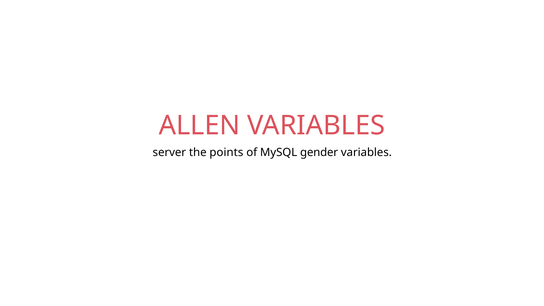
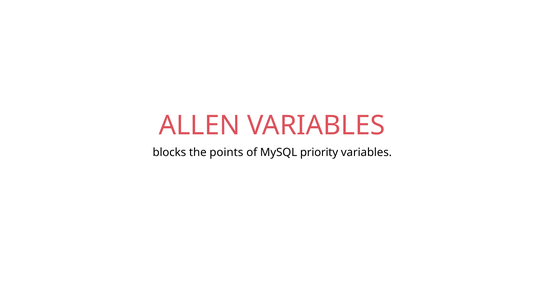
server: server -> blocks (169, 152)
gender: gender -> priority (319, 152)
